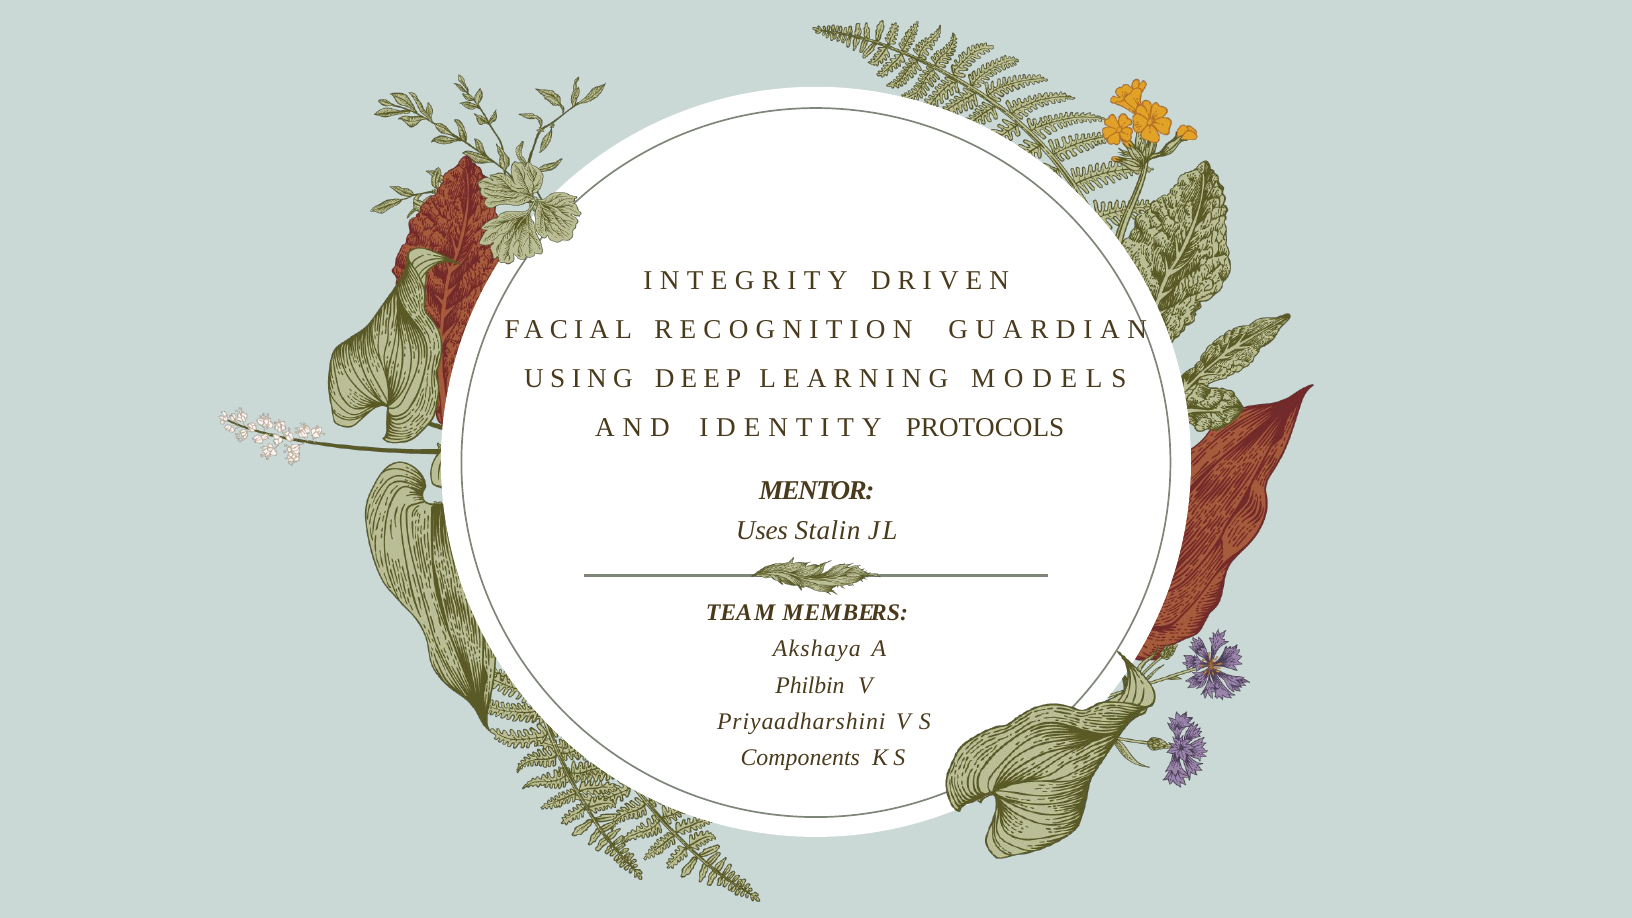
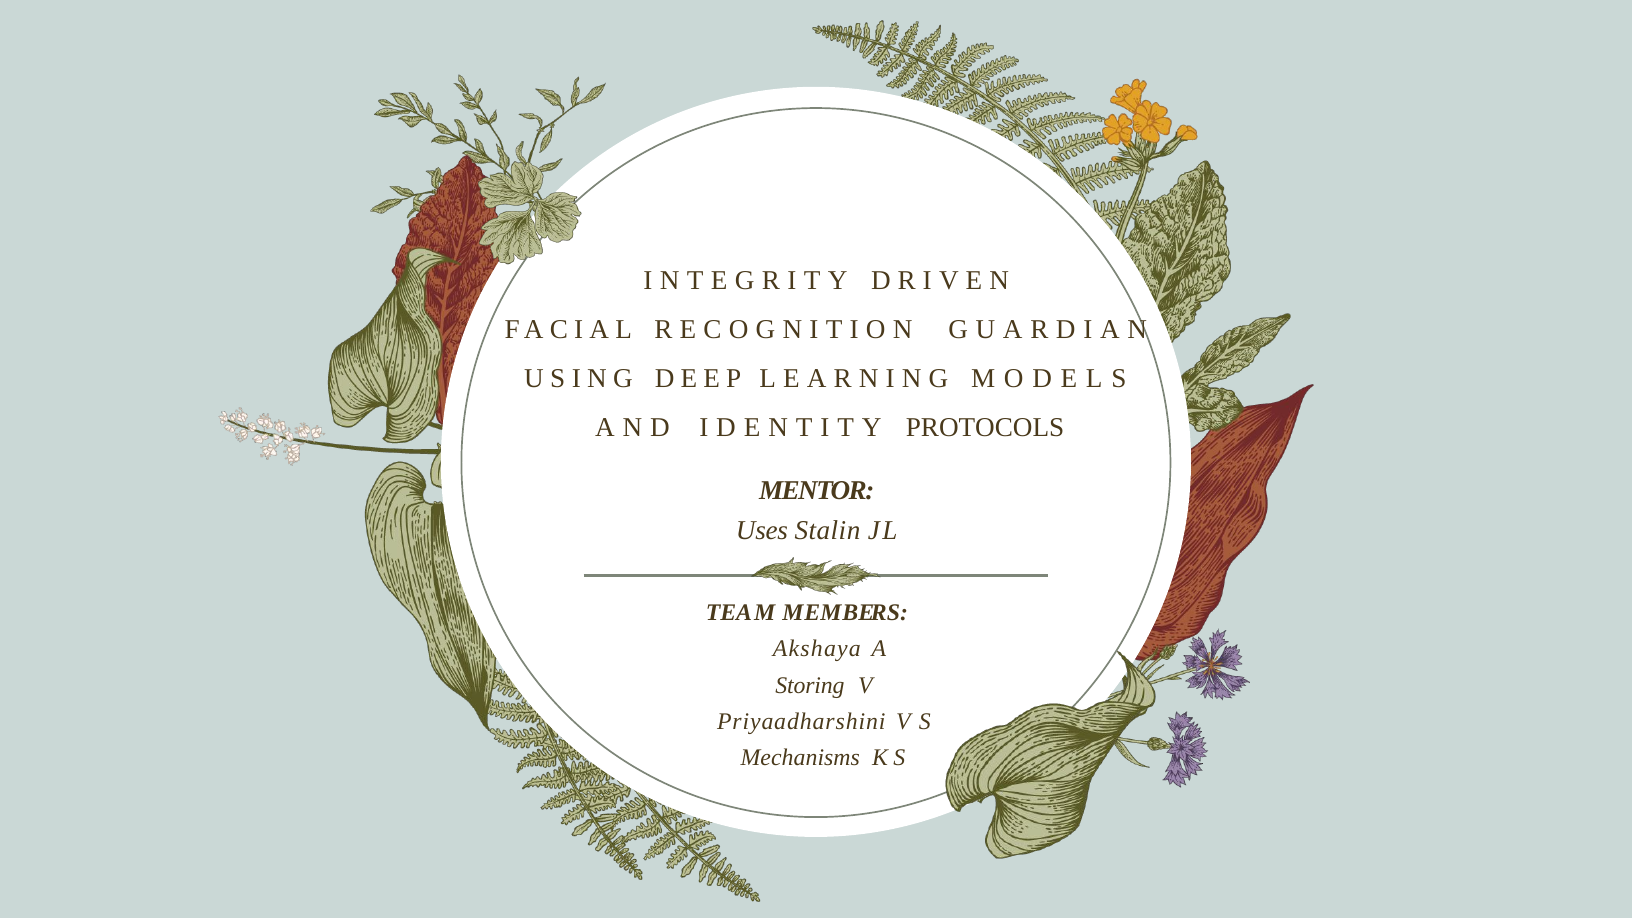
Philbin: Philbin -> Storing (810, 685)
Components: Components -> Mechanisms (800, 758)
